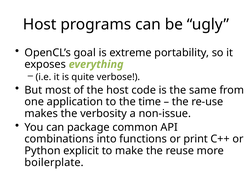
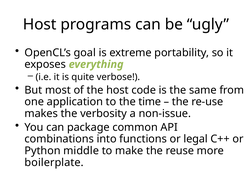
print: print -> legal (196, 139)
explicit: explicit -> middle (81, 151)
